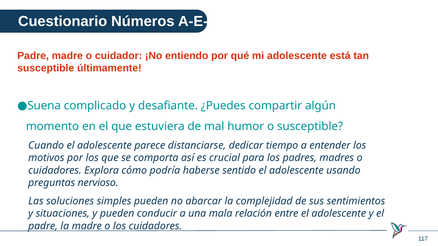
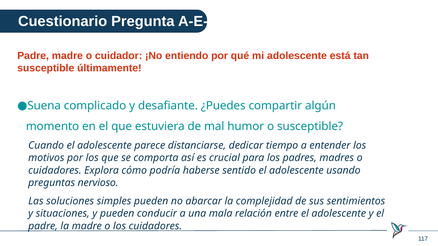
Números: Números -> Pregunta (143, 21)
